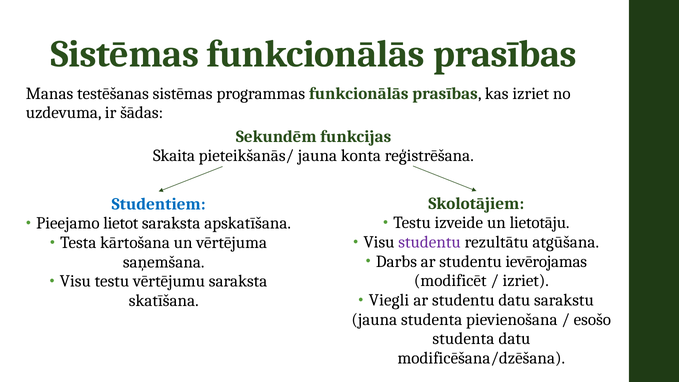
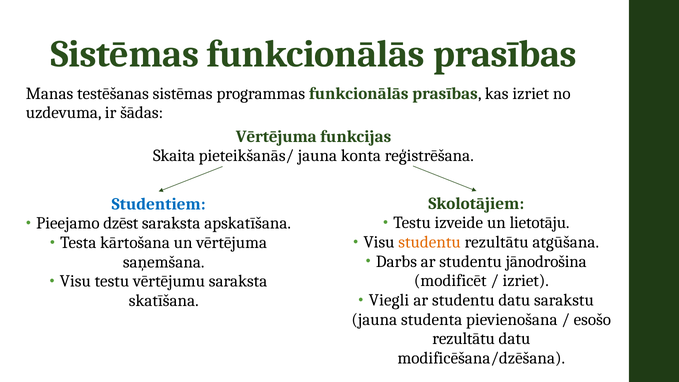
Sekundēm: Sekundēm -> Vērtējuma (276, 136)
lietot: lietot -> dzēst (121, 223)
studentu colour: purple -> orange (430, 242)
ievērojamas: ievērojamas -> jānodrošina (546, 261)
studenta: studenta -> rezultātu (464, 339)
